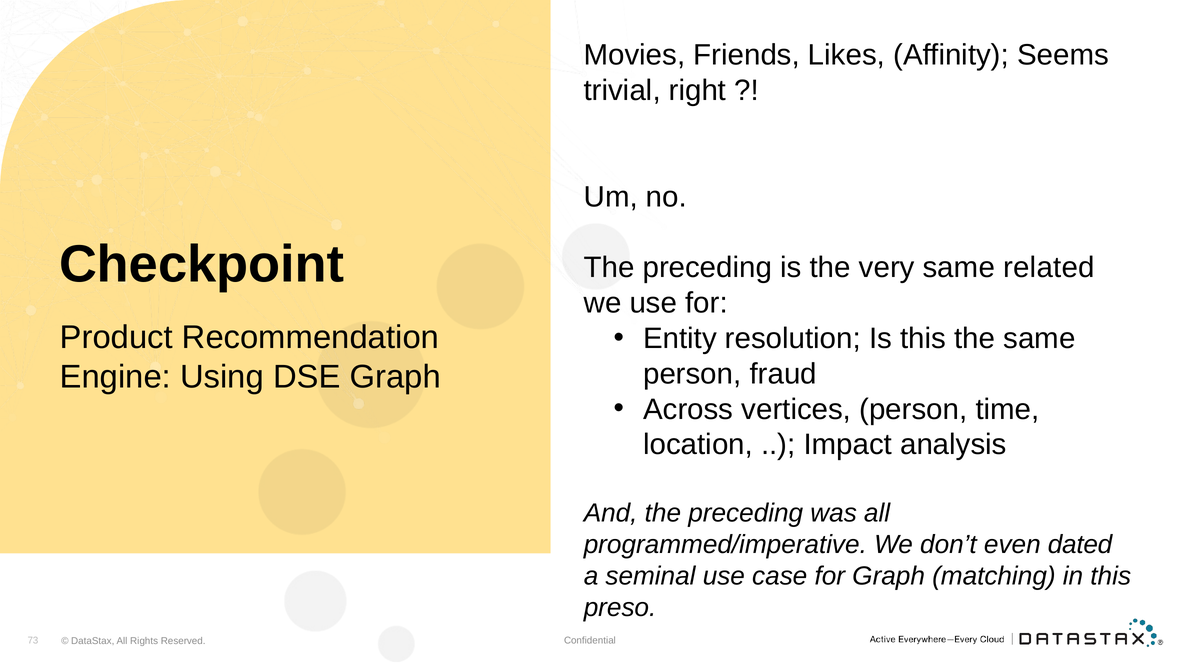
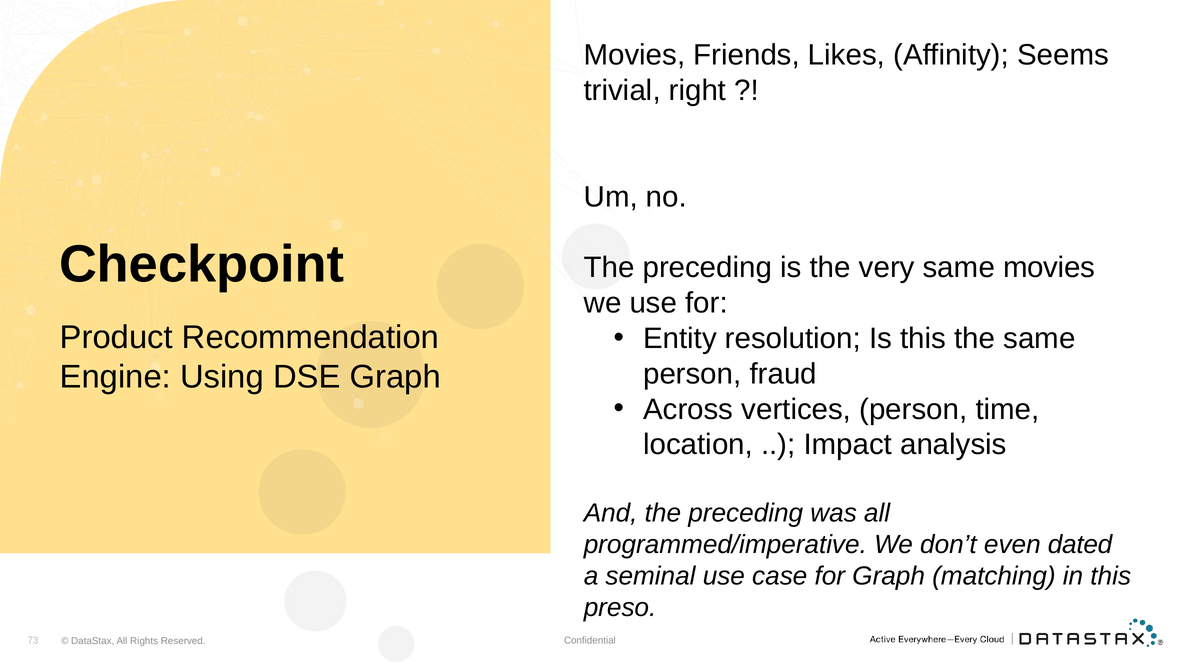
same related: related -> movies (1049, 268)
